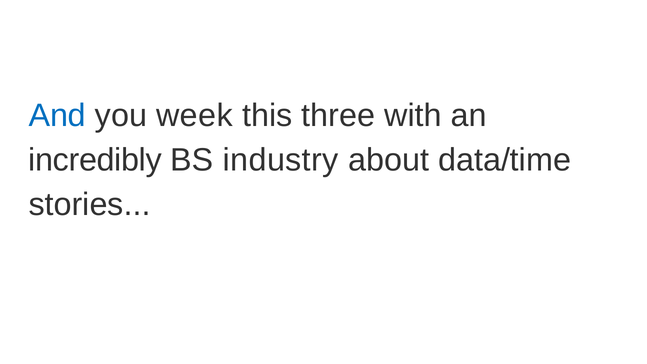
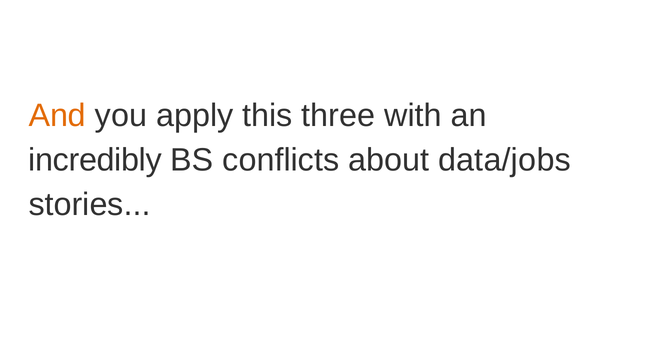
And colour: blue -> orange (57, 115)
week: week -> apply (195, 115)
industry: industry -> conflicts (281, 160)
data/time: data/time -> data/jobs (504, 160)
